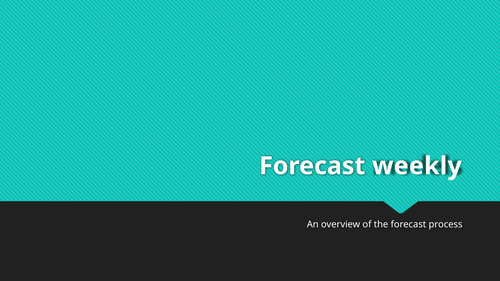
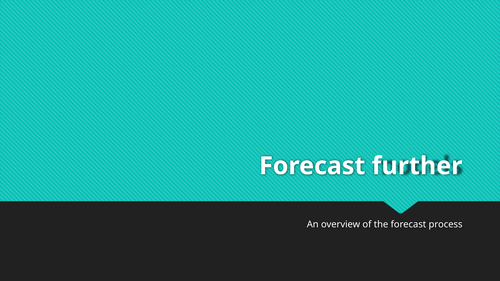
weekly: weekly -> further (417, 166)
